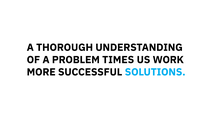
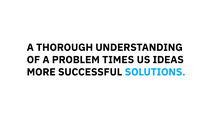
WORK: WORK -> IDEAS (168, 60)
